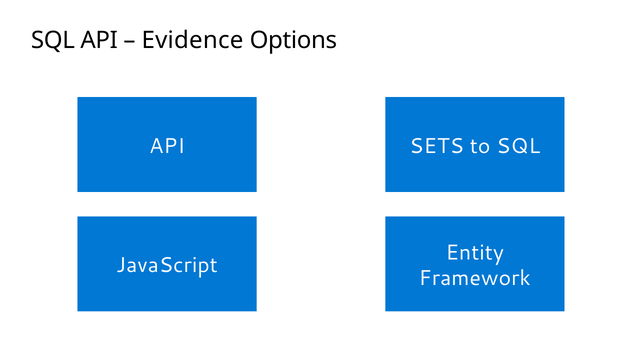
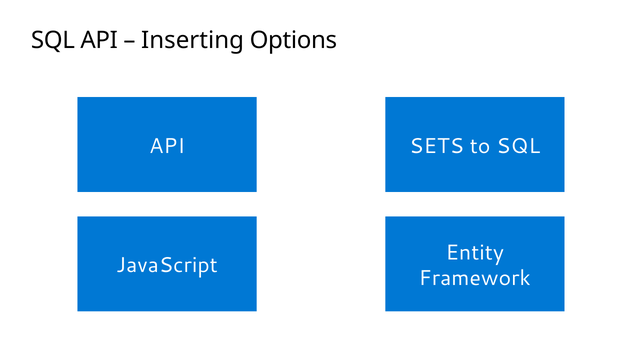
Evidence: Evidence -> Inserting (193, 40)
